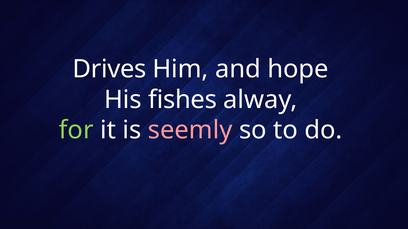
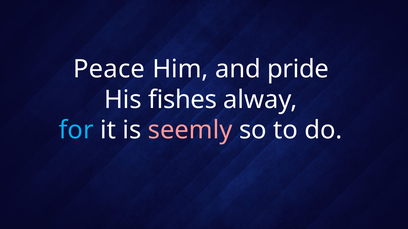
Drives: Drives -> Peace (109, 69)
hope: hope -> pride (298, 69)
for colour: light green -> light blue (76, 130)
